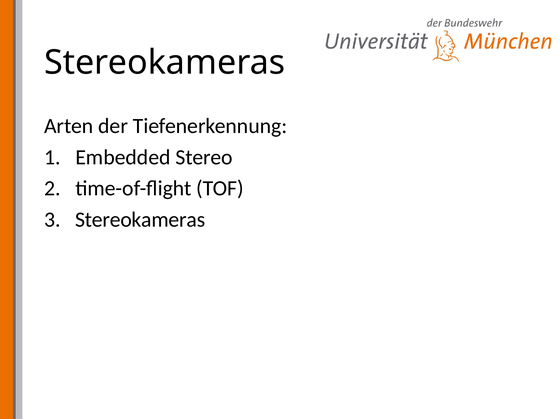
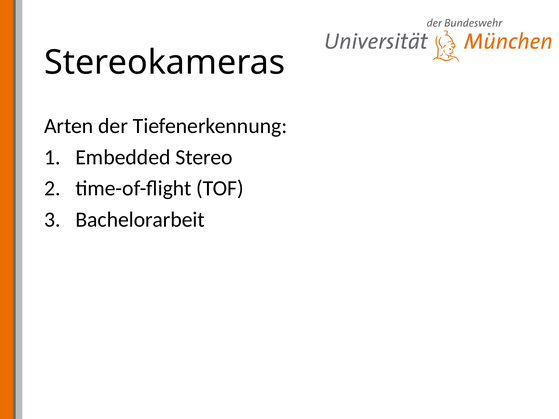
Stereokameras: Stereokameras -> Bachelorarbeit (140, 220)
